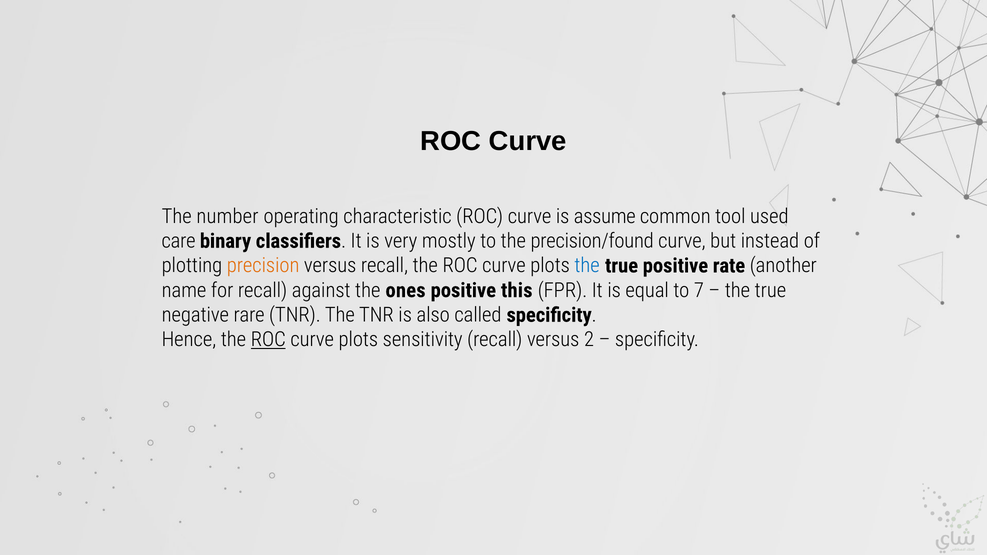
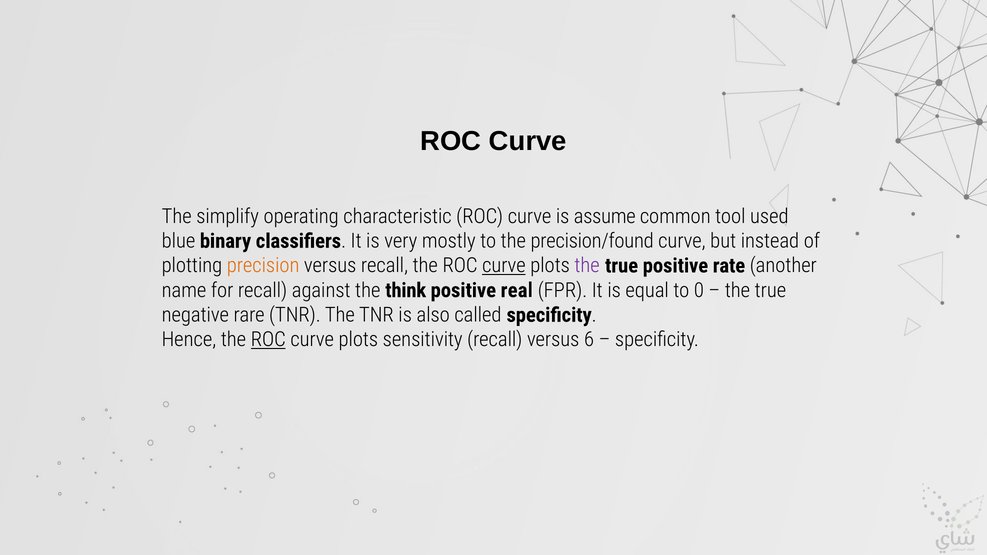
number: number -> simplify (228, 216)
care: care -> blue (179, 241)
curve underline: none -> present (504, 266)
the colour: blue -> purple (587, 266)
ones: ones -> think (406, 290)
this: this -> real (517, 290)
7: 7 -> 0 (699, 290)
2: 2 -> 6 (589, 340)
